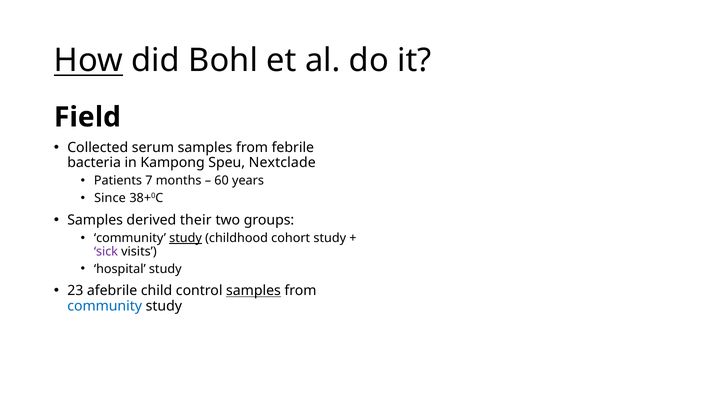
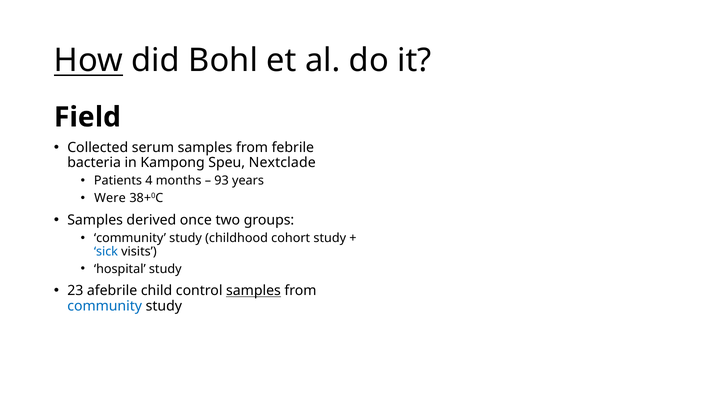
7: 7 -> 4 (149, 181)
60: 60 -> 93 (222, 181)
Since: Since -> Were (110, 198)
their: their -> once (196, 220)
study underline: present -> none (186, 238)
sick colour: purple -> blue (106, 252)
